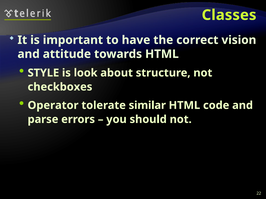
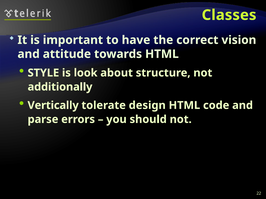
checkboxes: checkboxes -> additionally (60, 87)
Operator: Operator -> Vertically (53, 106)
similar: similar -> design (147, 106)
